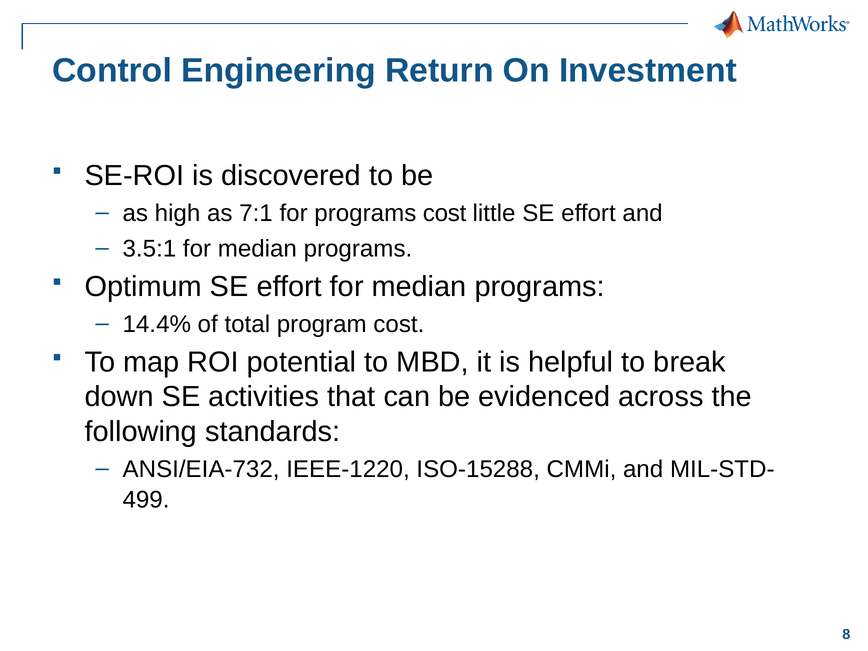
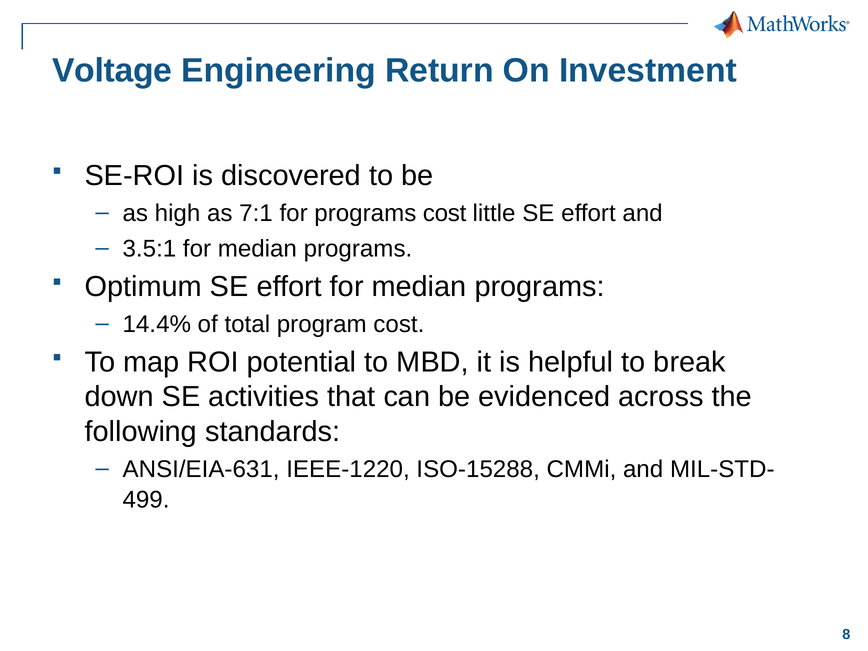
Control: Control -> Voltage (112, 70)
ANSI/EIA-732: ANSI/EIA-732 -> ANSI/EIA-631 (201, 469)
